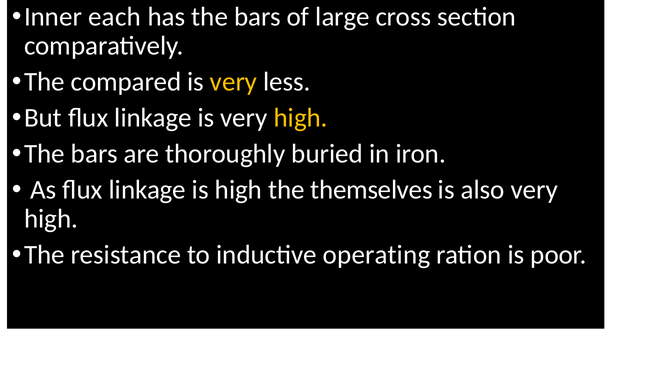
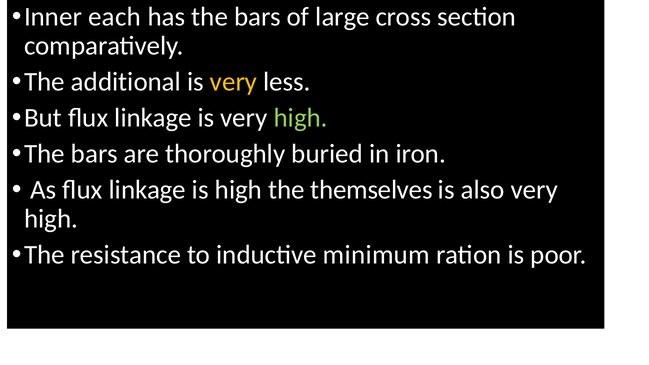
compared: compared -> additional (126, 82)
high colour: yellow -> light green (301, 118)
operating: operating -> minimum (376, 255)
